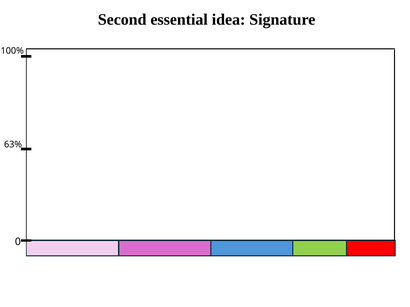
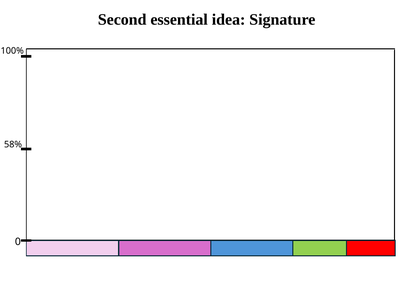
63%: 63% -> 58% (13, 145)
